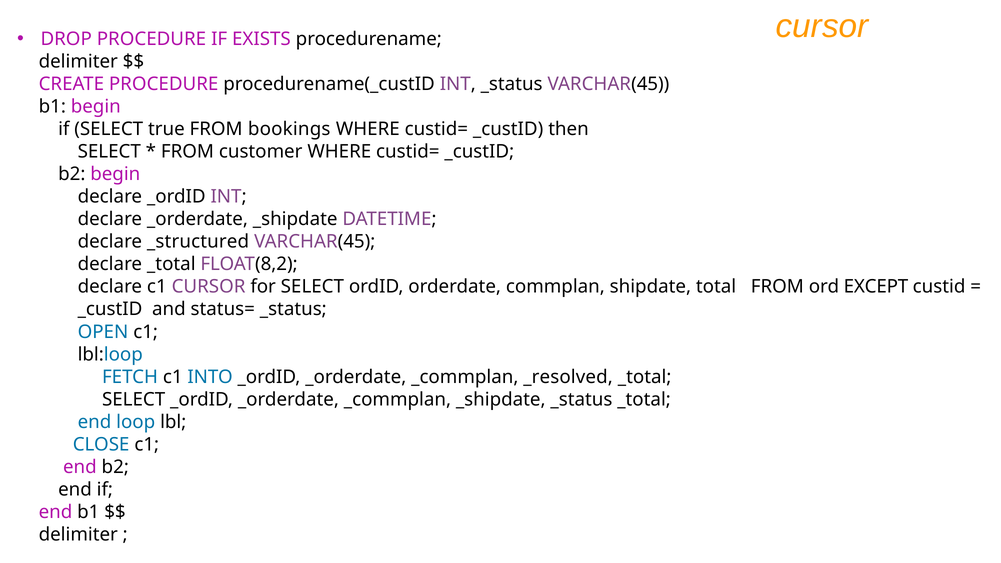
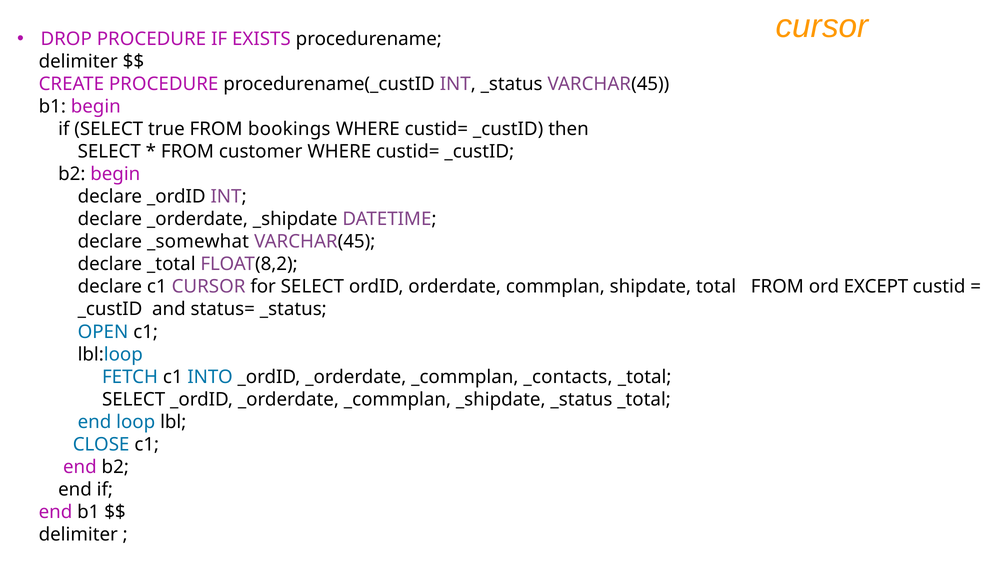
_structured: _structured -> _somewhat (198, 242)
_resolved: _resolved -> _contacts (568, 377)
